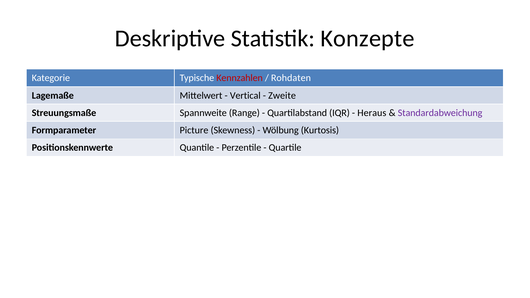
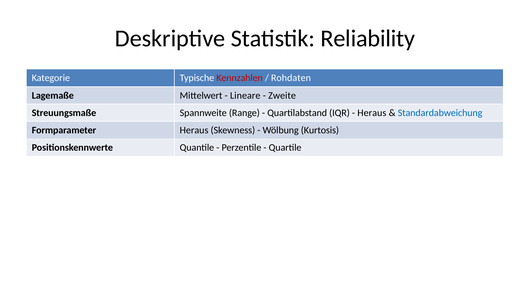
Konzepte: Konzepte -> Reliability (368, 38)
Vertical: Vertical -> Lineare (245, 95)
Standardabweichung colour: purple -> blue (440, 113)
Formparameter Picture: Picture -> Heraus (194, 130)
